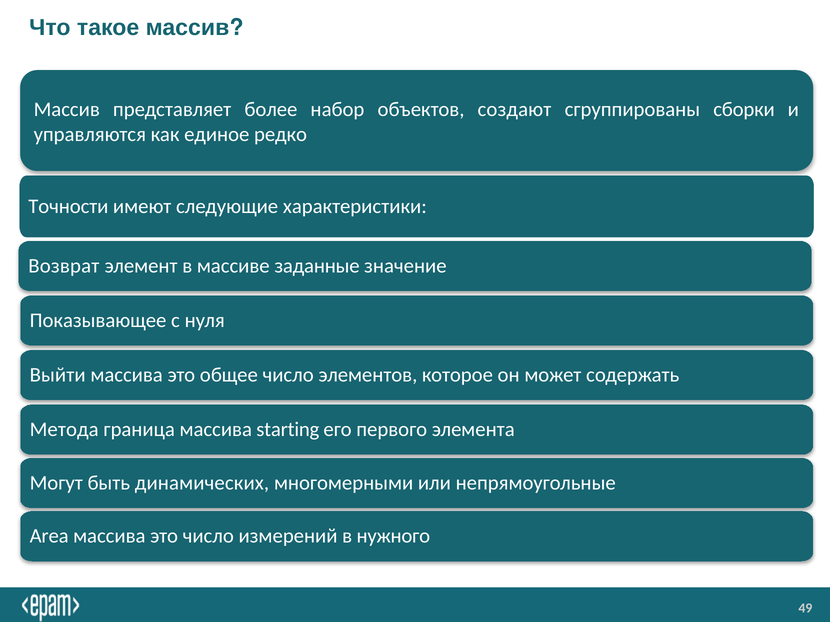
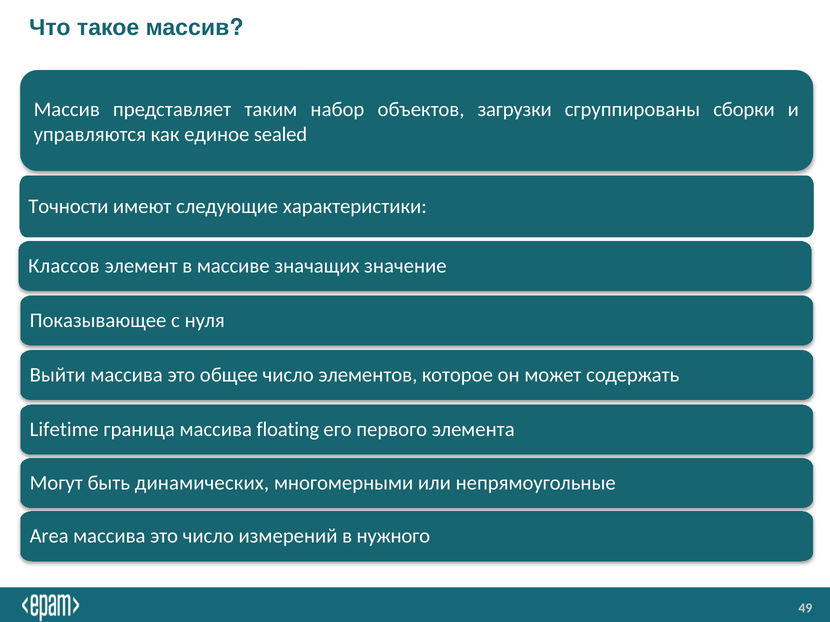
более: более -> таким (271, 110)
создают: создают -> загрузки (515, 110)
редко: редко -> sealed (281, 135)
Возврат: Возврат -> Классов (64, 266)
заданные: заданные -> значащих (317, 266)
Метода: Метода -> Lifetime (64, 430)
starting: starting -> floating (288, 430)
